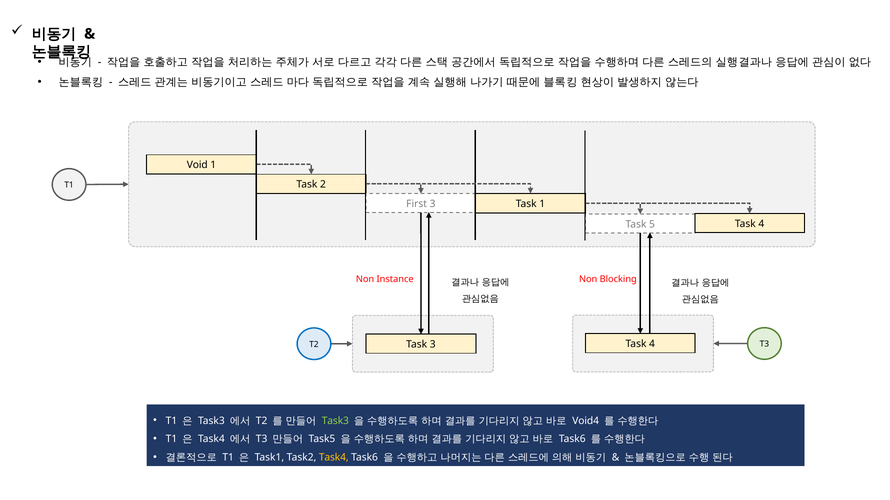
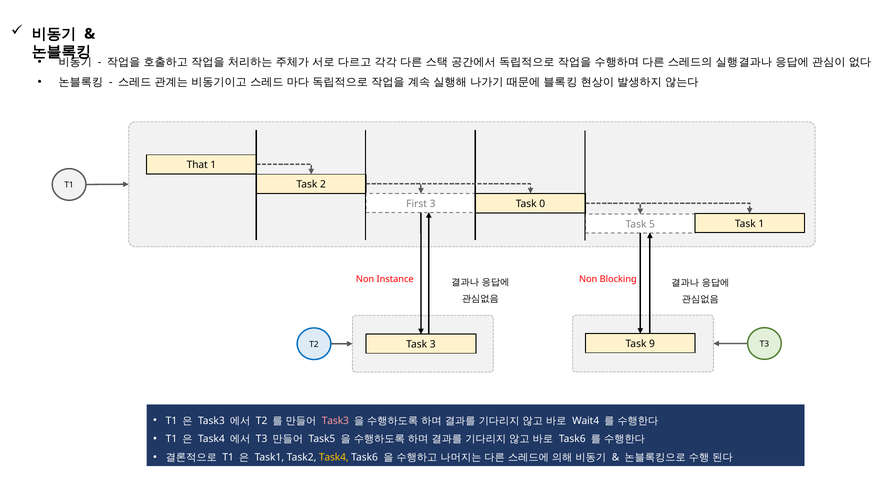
Void: Void -> That (197, 165)
Task 1: 1 -> 0 (542, 204)
4: 4 -> 1 (761, 224)
4: 4 -> 9 (652, 344)
Task3 colour: light green -> pink (335, 421)
Void4: Void4 -> Wait4 (586, 421)
